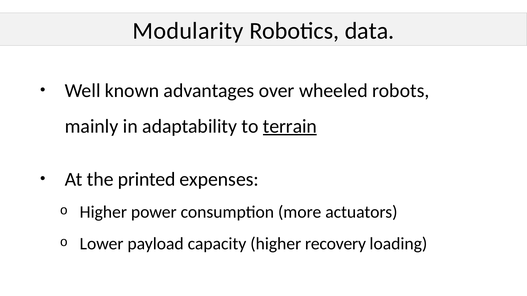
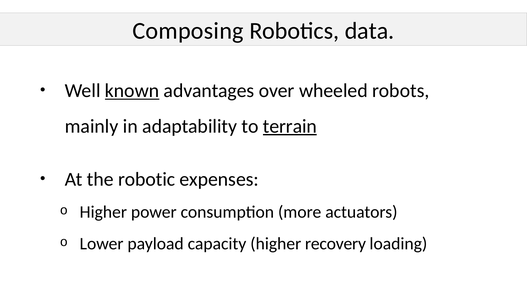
Modularity: Modularity -> Composing (188, 31)
known underline: none -> present (132, 91)
printed: printed -> robotic (147, 180)
